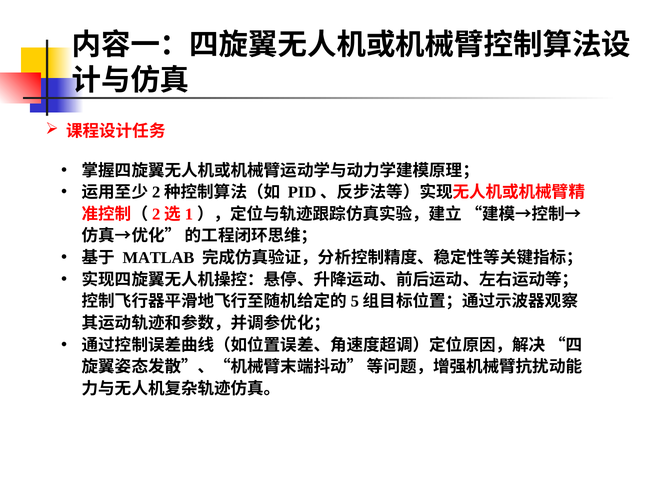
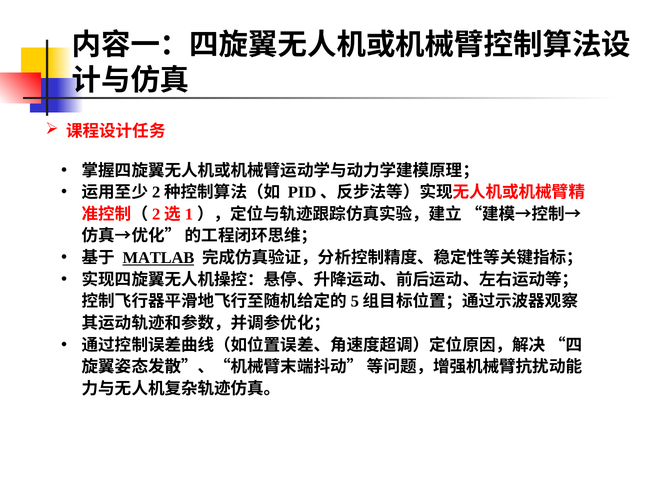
MATLAB underline: none -> present (158, 258)
